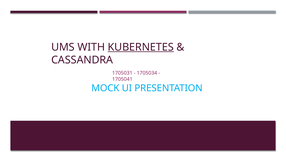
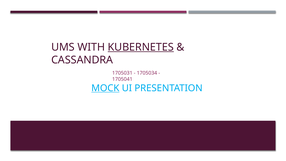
MOCK underline: none -> present (105, 88)
